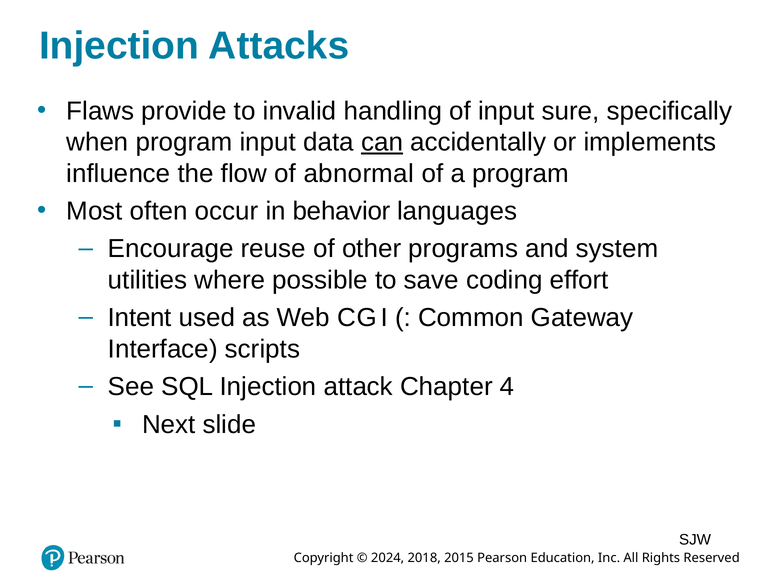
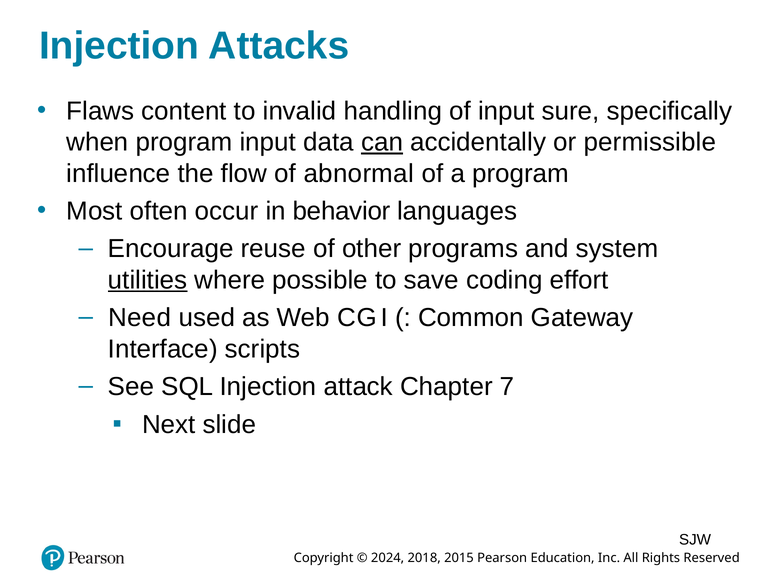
provide: provide -> content (184, 111)
implements: implements -> permissible (650, 142)
utilities underline: none -> present (148, 280)
Intent: Intent -> Need (140, 318)
4: 4 -> 7 (507, 387)
